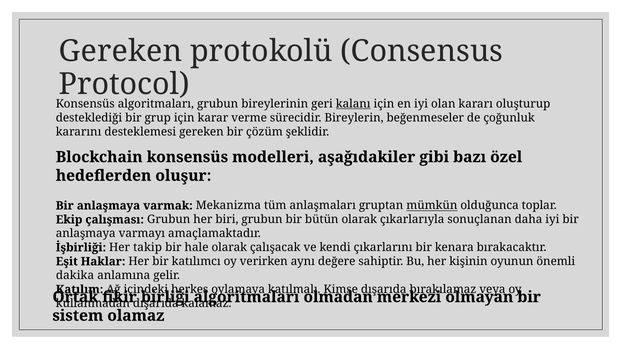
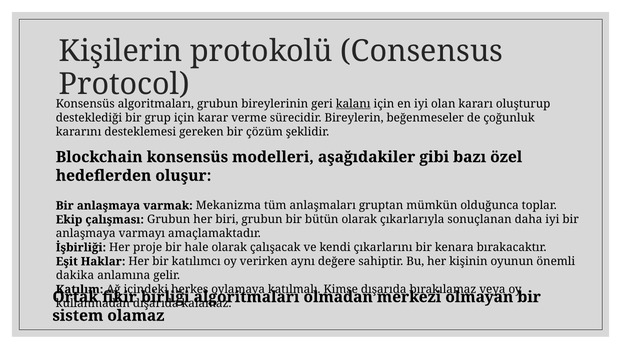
Gereken: Gereken -> Kişilerin (121, 51)
mümkün underline: present -> none (432, 206)
takip: takip -> proje (148, 248)
